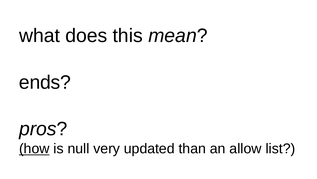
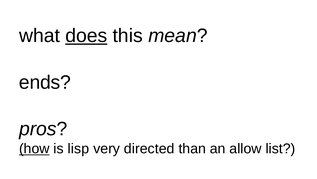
does underline: none -> present (86, 36)
null: null -> lisp (78, 148)
updated: updated -> directed (149, 148)
